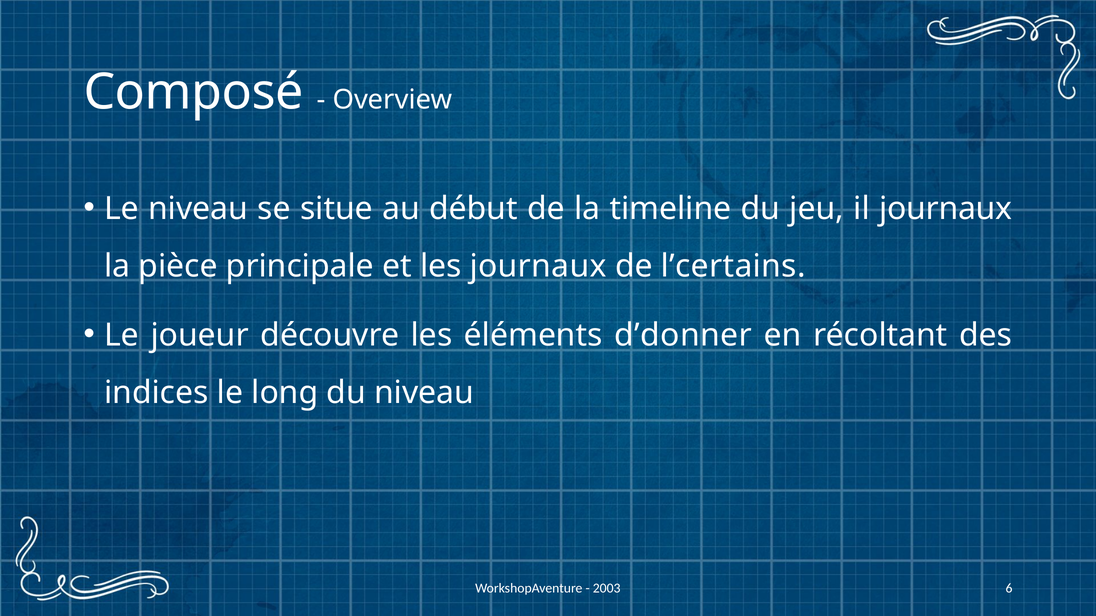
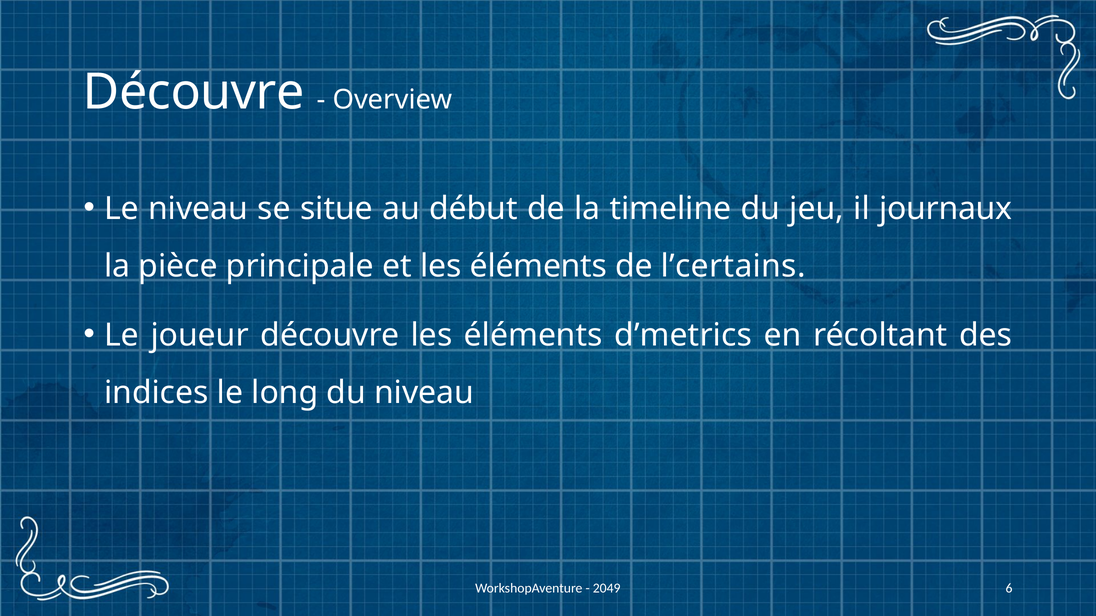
Composé: Composé -> Découvre (194, 92)
et les journaux: journaux -> éléments (538, 266)
d’donner: d’donner -> d’metrics (683, 335)
2003: 2003 -> 2049 (607, 589)
